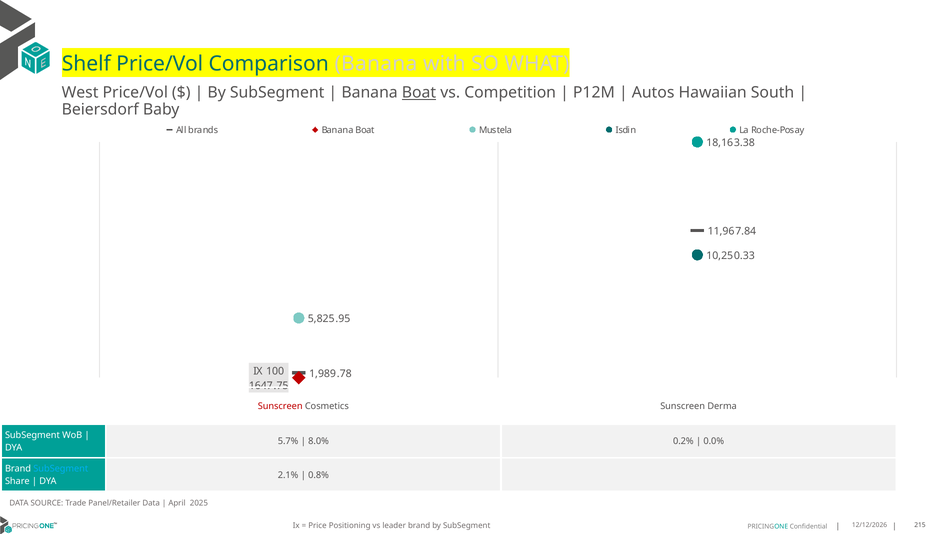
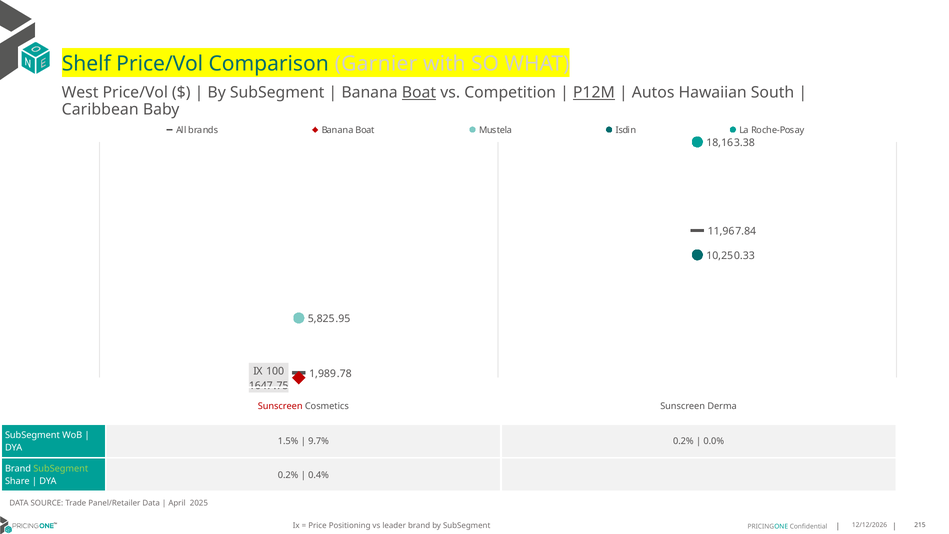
Comparison Banana: Banana -> Garnier (376, 64)
P12M underline: none -> present (594, 93)
Beiersdorf: Beiersdorf -> Caribbean (100, 110)
5.7%: 5.7% -> 1.5% (288, 441)
8.0%: 8.0% -> 9.7% (319, 441)
SubSegment colour: light blue -> light green (61, 469)
2.1%: 2.1% -> 0.2% (288, 475)
0.8%: 0.8% -> 0.4% (319, 475)
